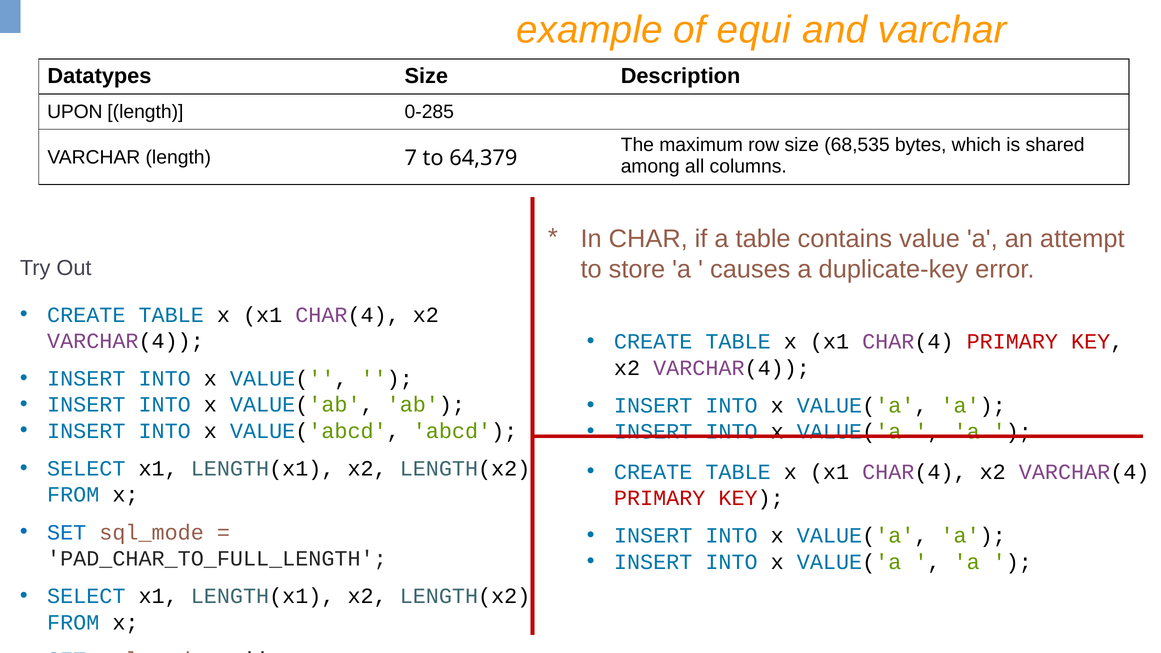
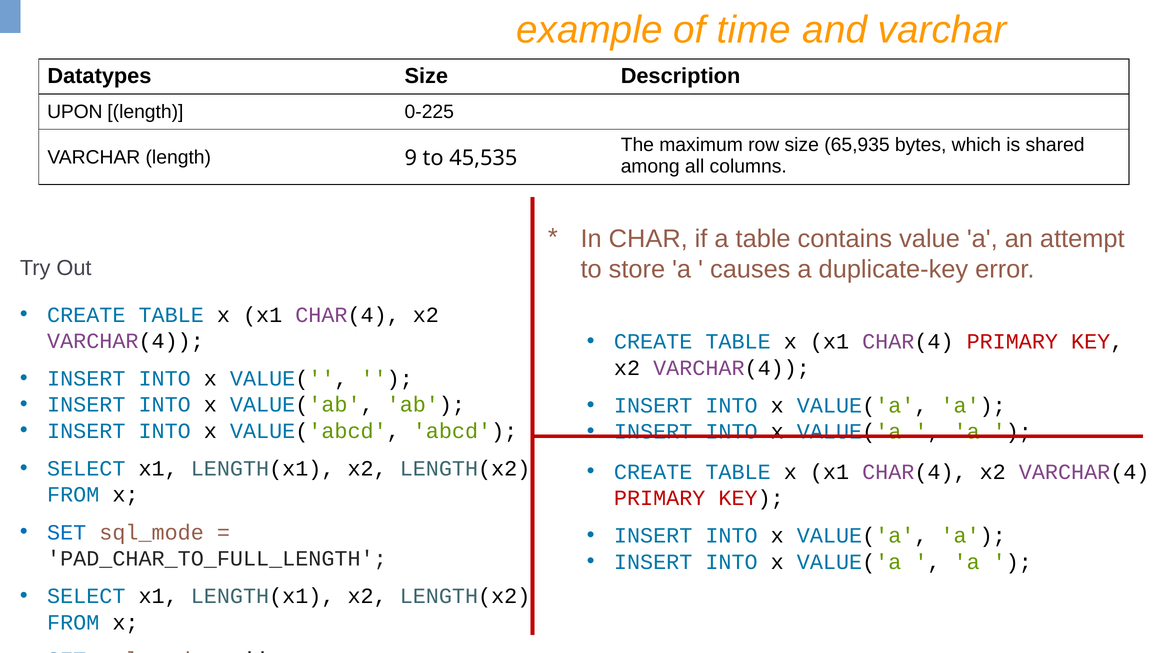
equi: equi -> time (754, 30)
0-285: 0-285 -> 0-225 (429, 112)
68,535: 68,535 -> 65,935 (857, 145)
7: 7 -> 9 (411, 158)
64,379: 64,379 -> 45,535 (483, 158)
